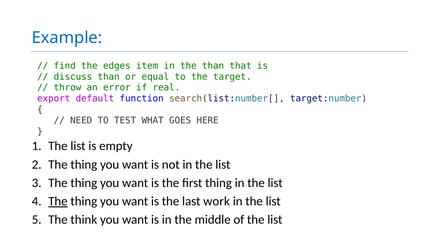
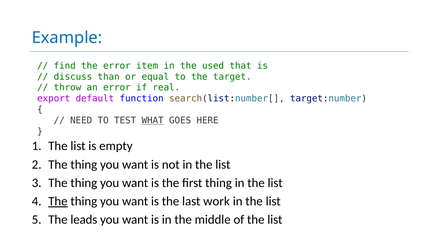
the edges: edges -> error (117, 66)
the than: than -> used (213, 66)
WHAT underline: none -> present (153, 121)
think: think -> leads (84, 220)
